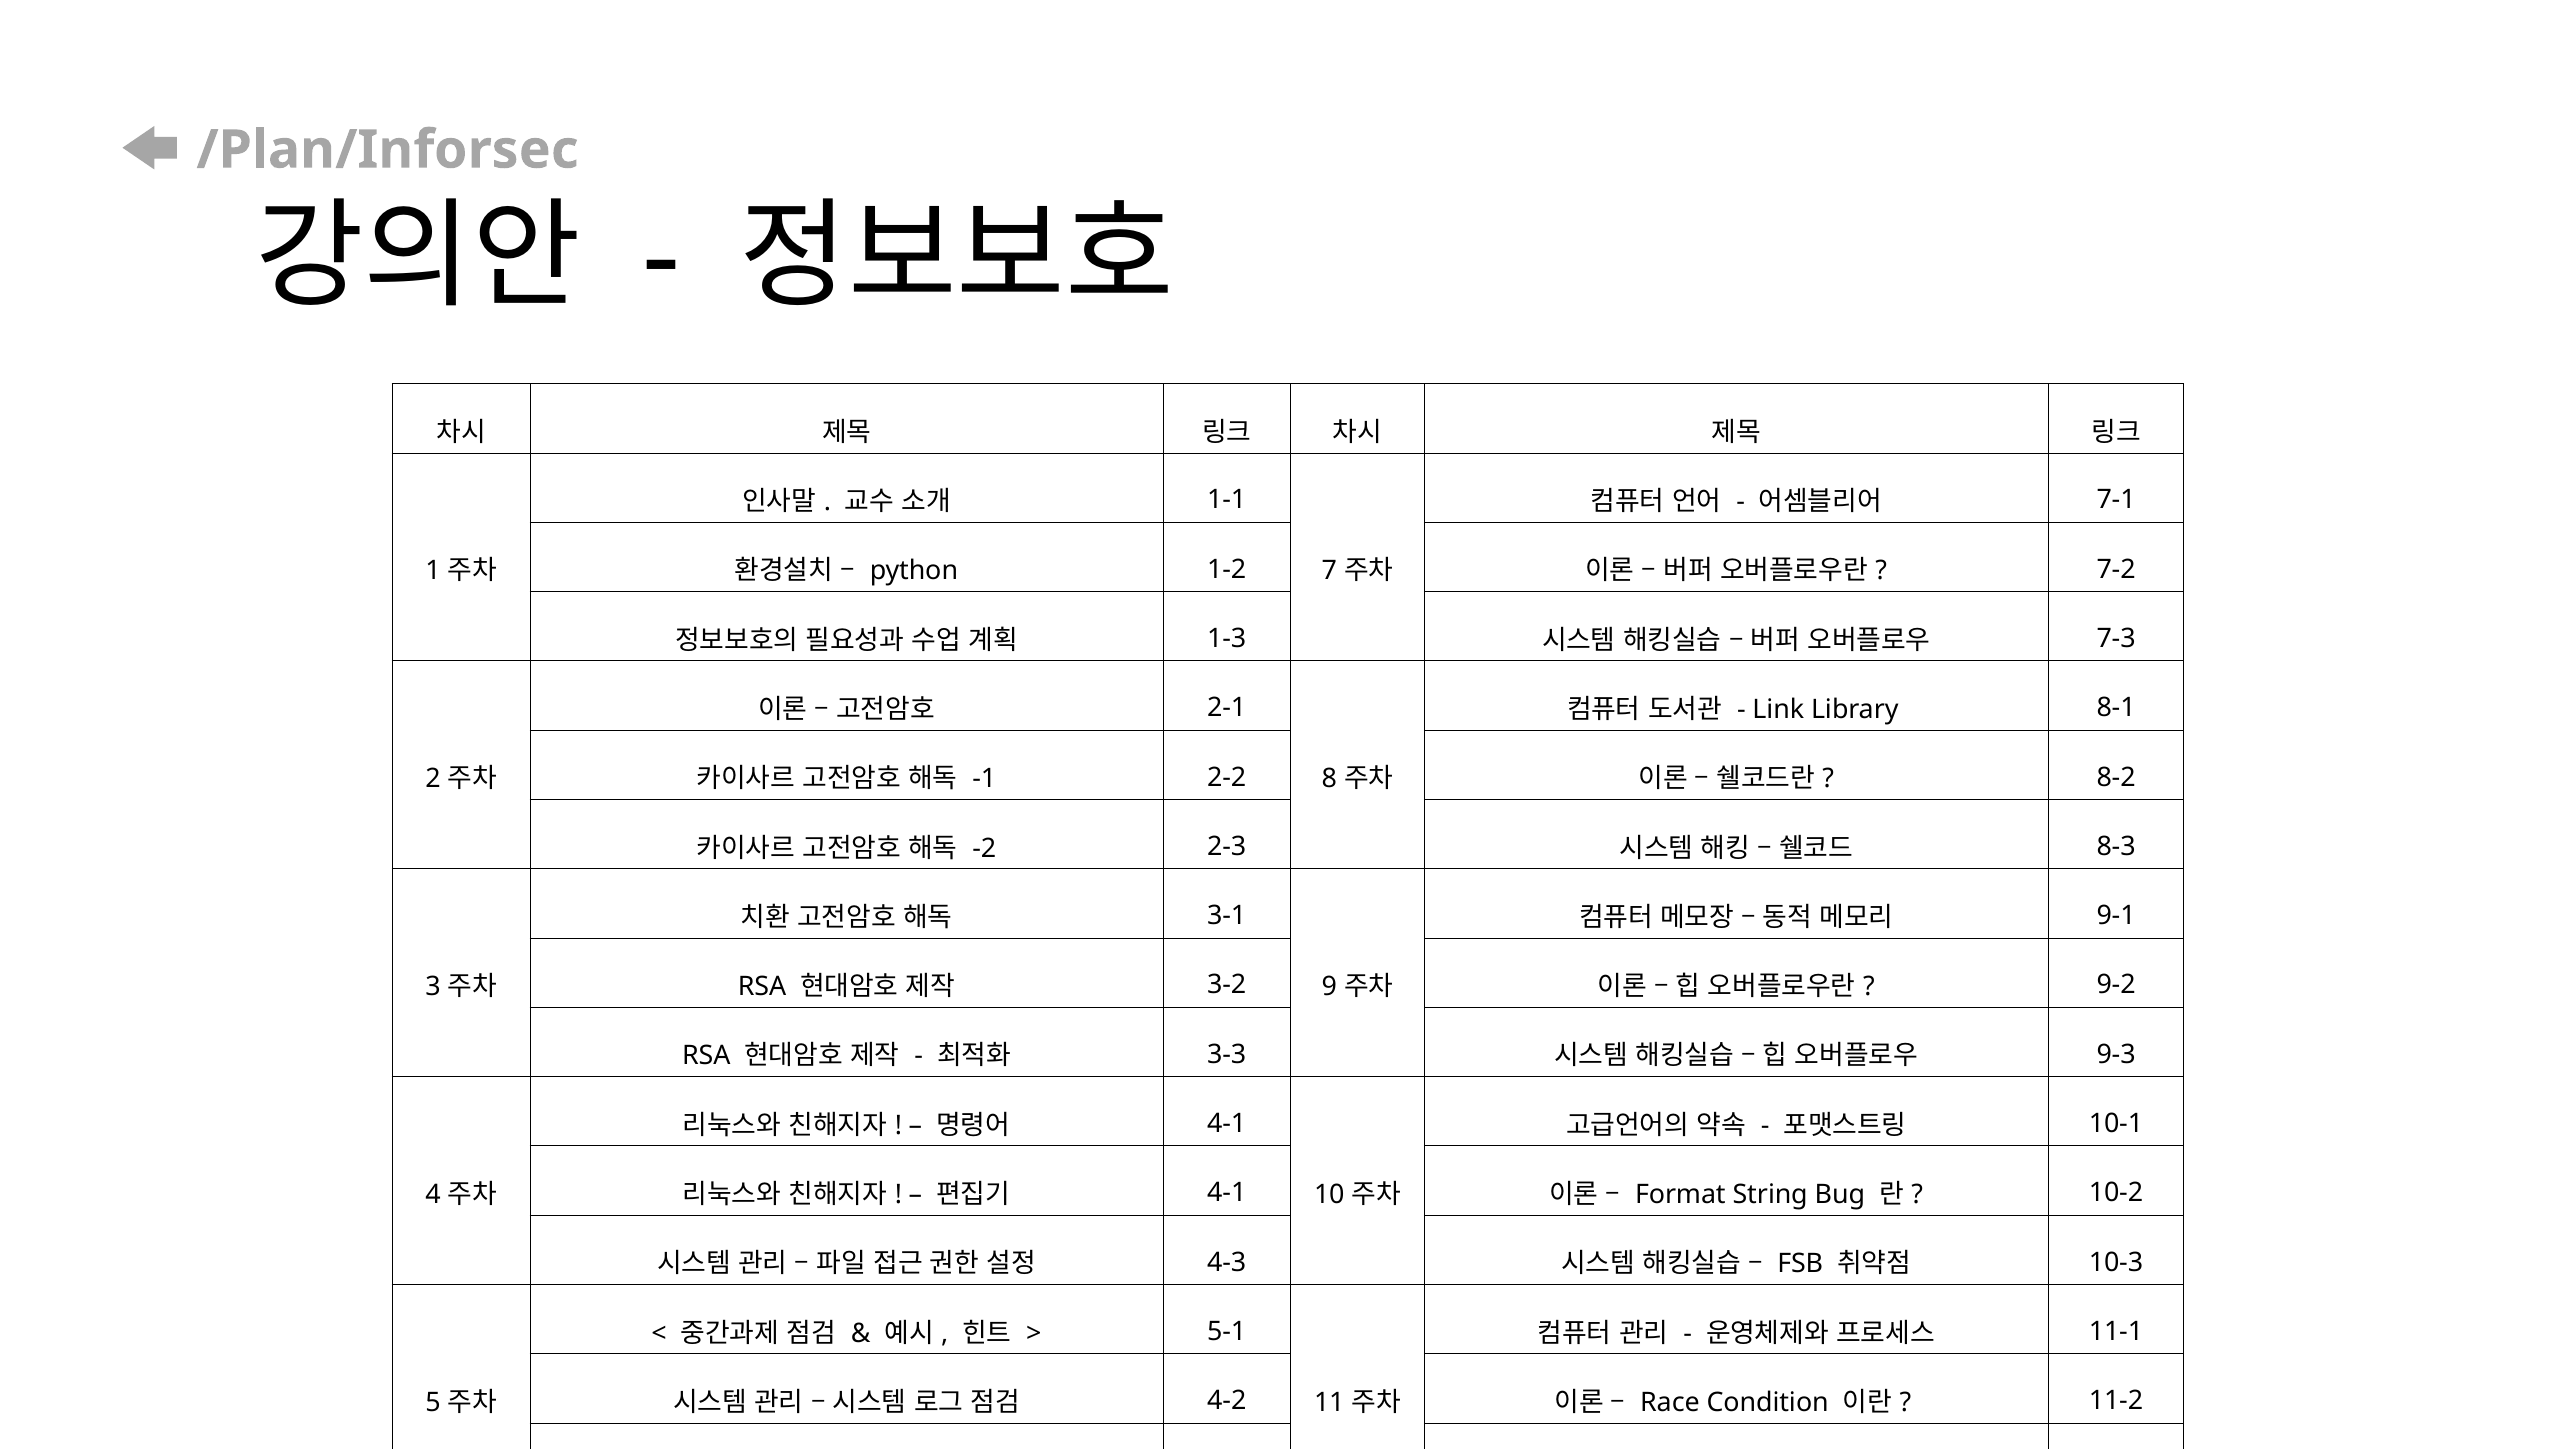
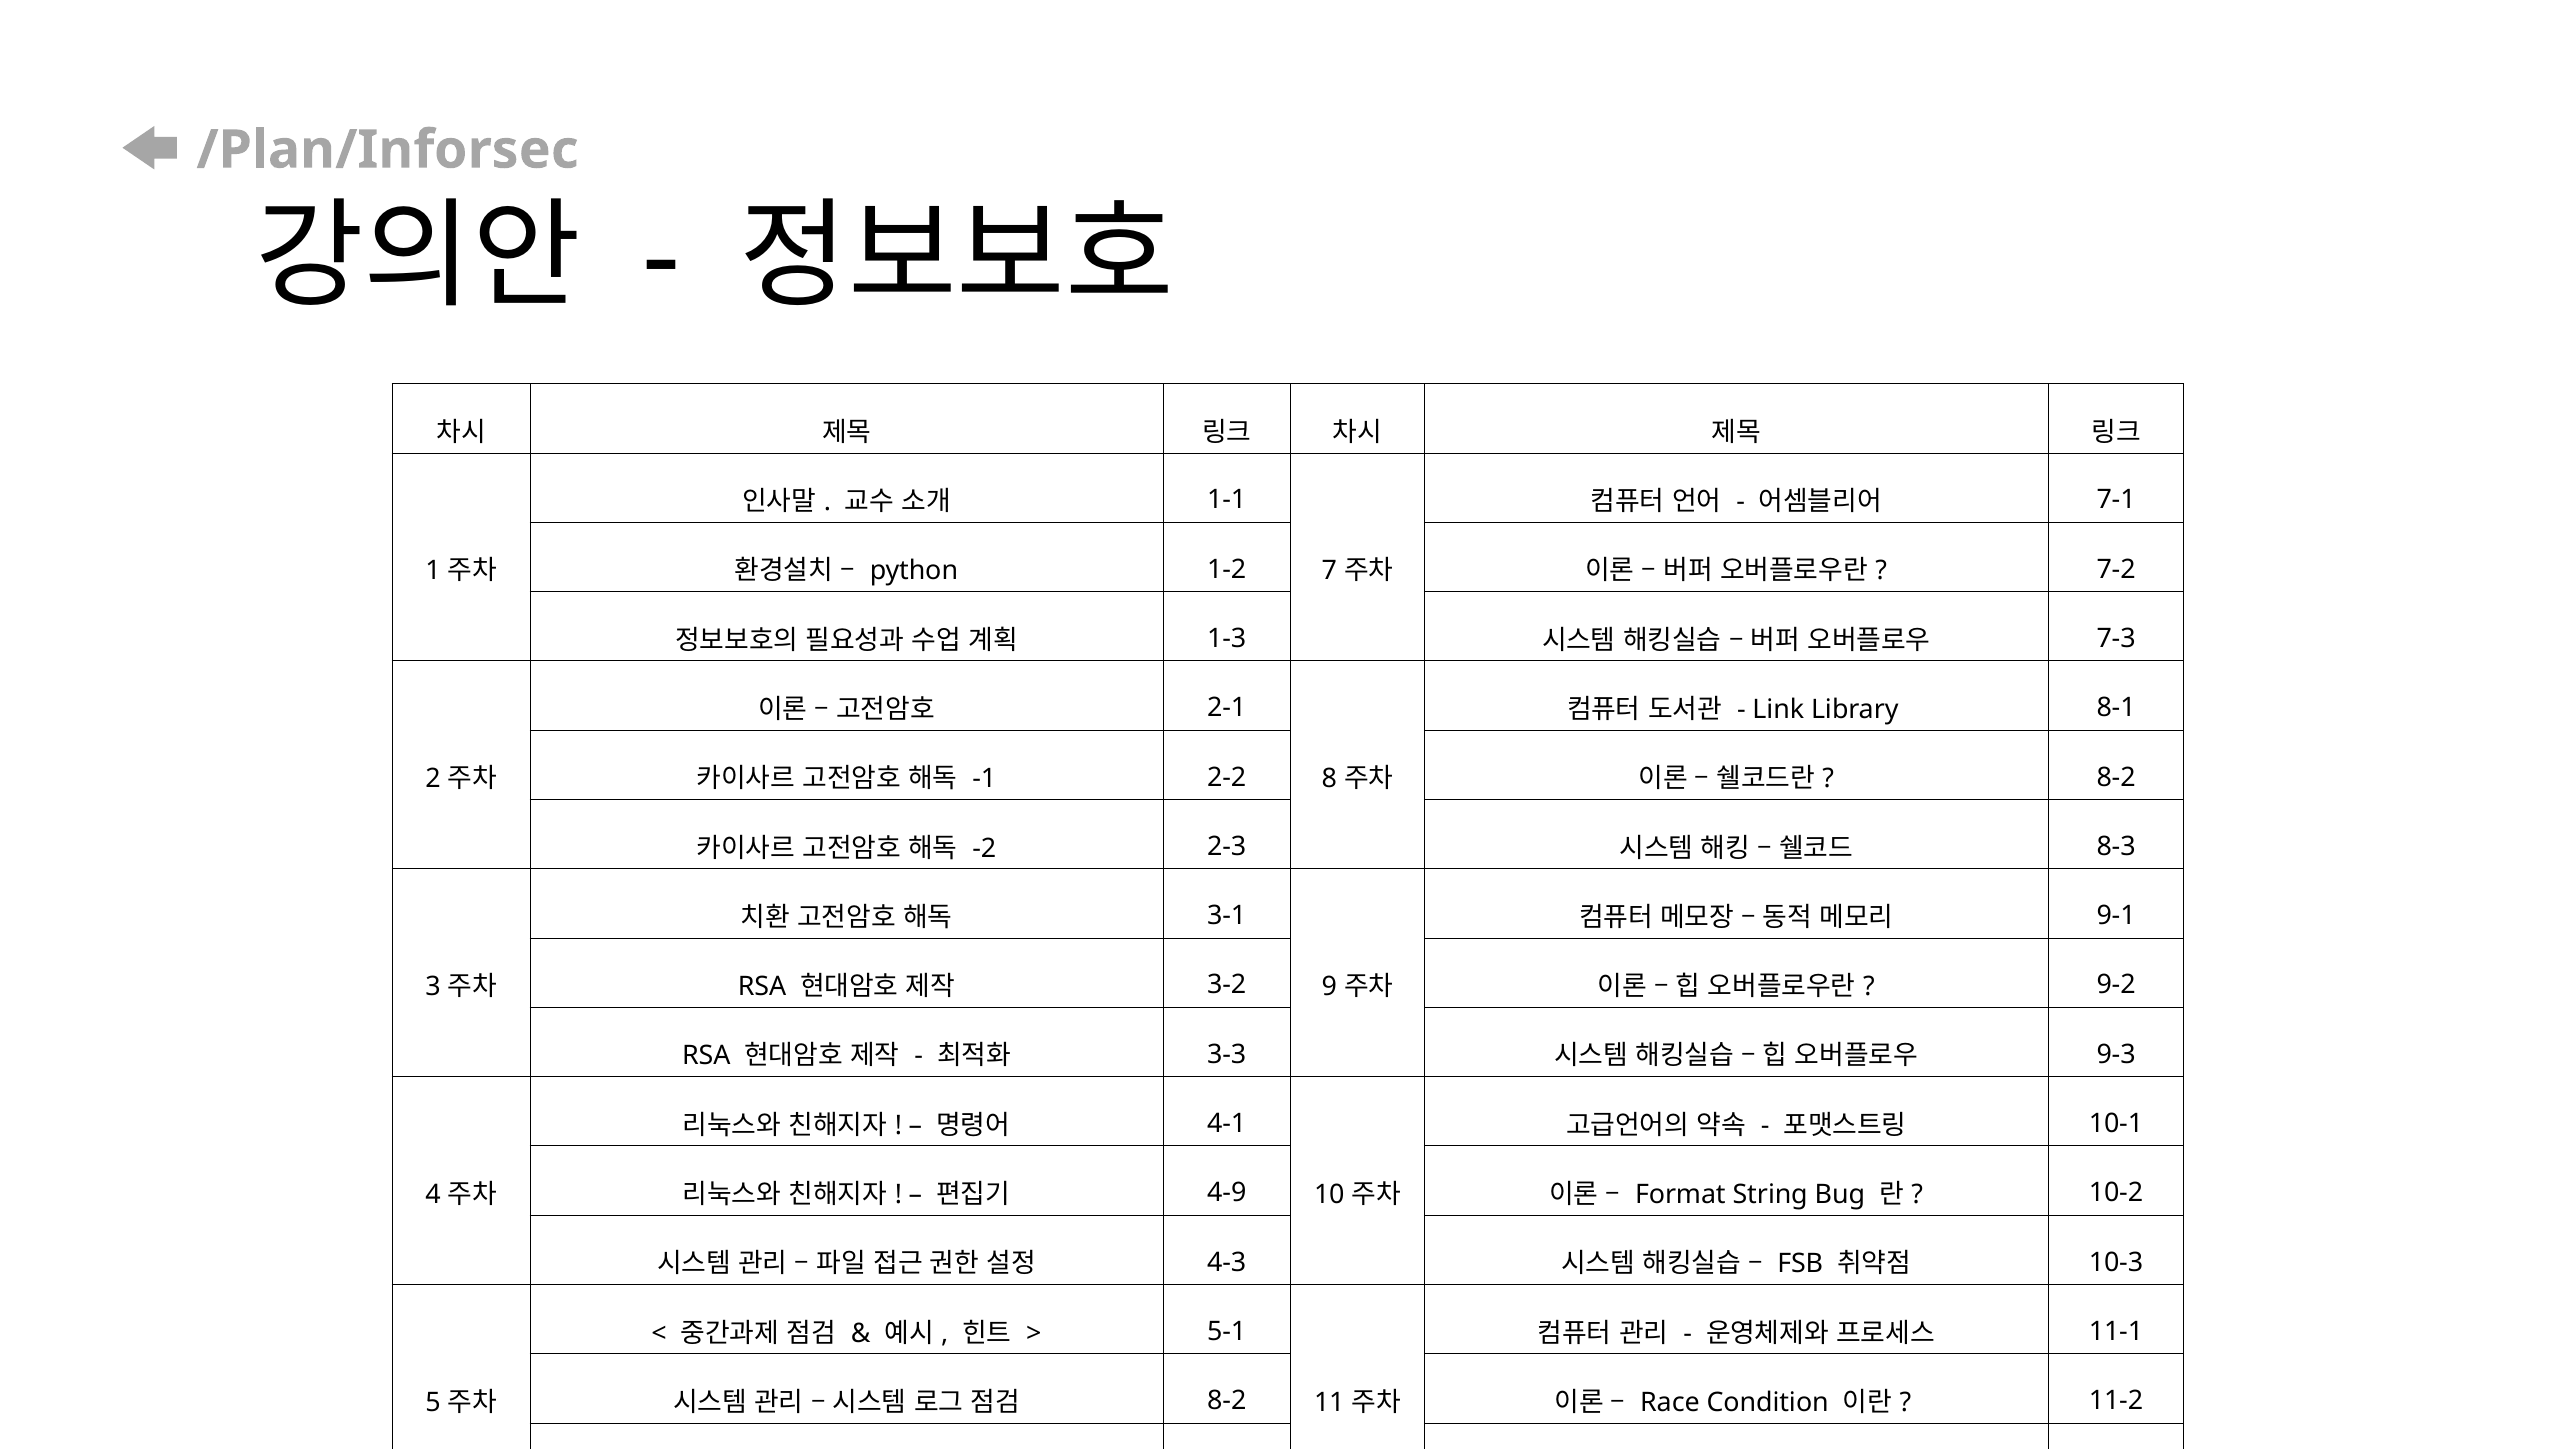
4-1: 4-1 -> 4-9 (1227, 1193)
4-2: 4-2 -> 8-2 (1227, 1401)
